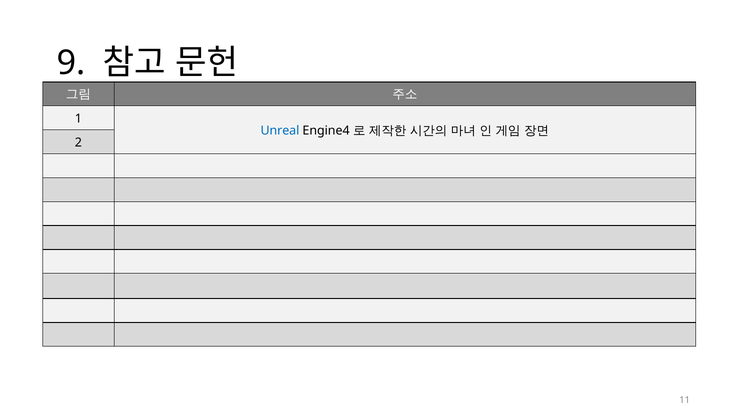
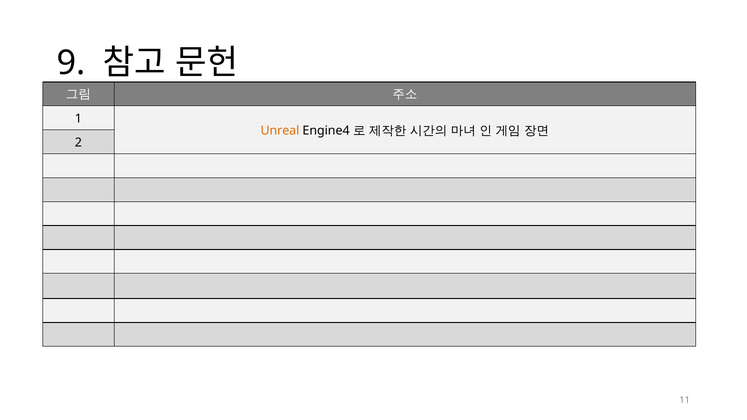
Unreal colour: blue -> orange (280, 131)
